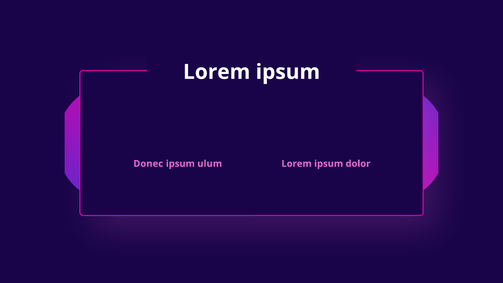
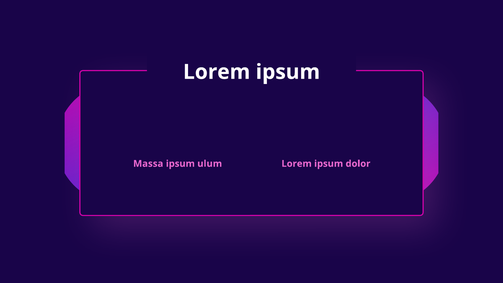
Donec: Donec -> Massa (148, 164)
